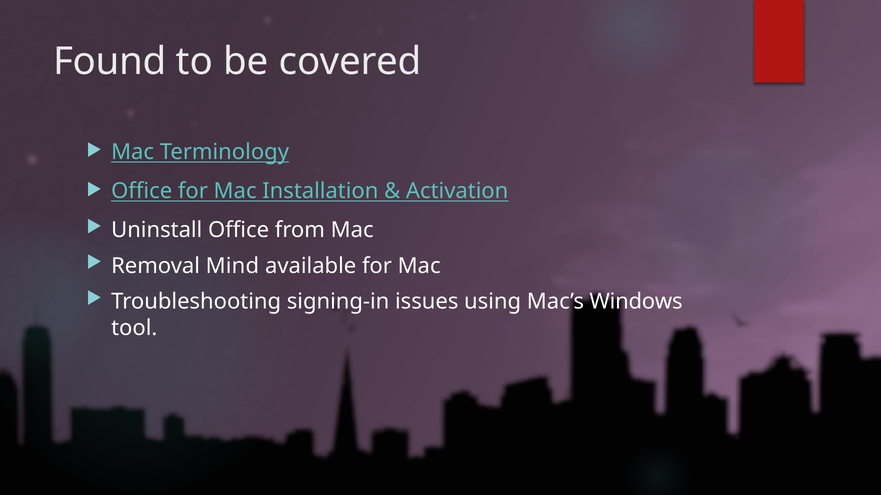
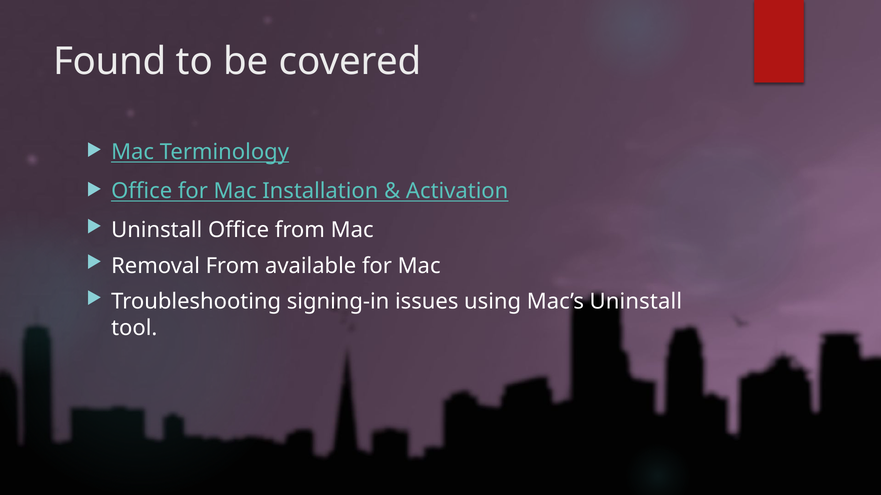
Removal Mind: Mind -> From (233, 266)
Mac’s Windows: Windows -> Uninstall (636, 302)
